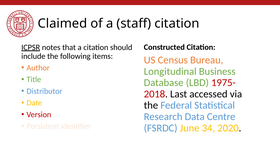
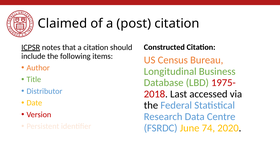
staff: staff -> post (134, 24)
34: 34 -> 74 (208, 128)
